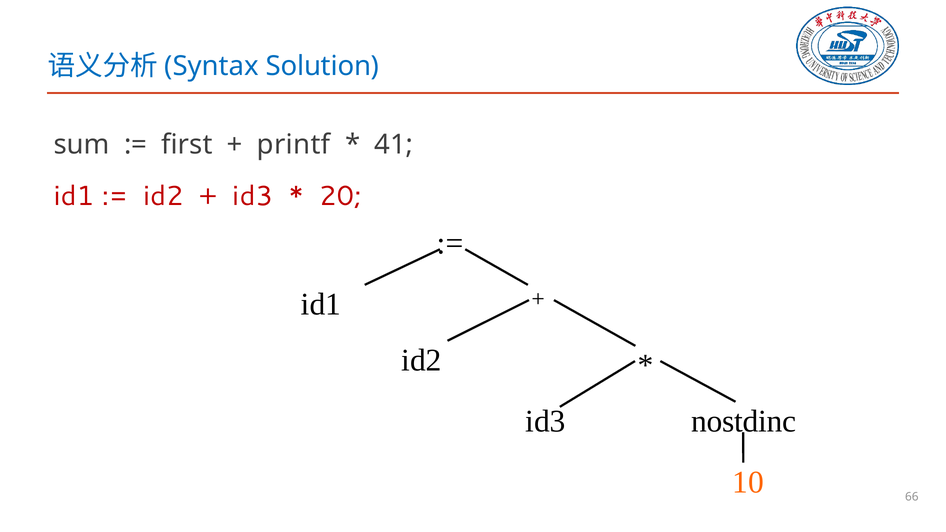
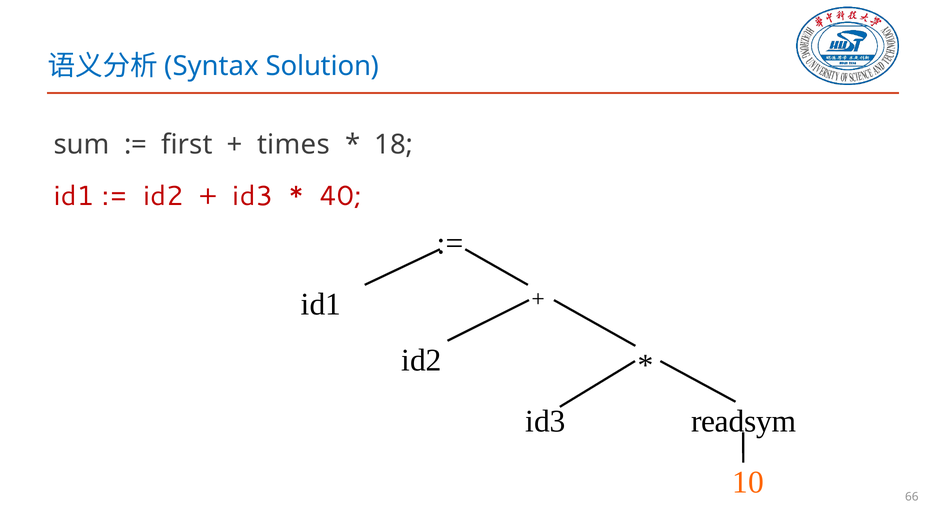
printf: printf -> times (294, 145)
41: 41 -> 18 (394, 145)
20: 20 -> 40 (341, 196)
nostdinc: nostdinc -> readsym (744, 421)
